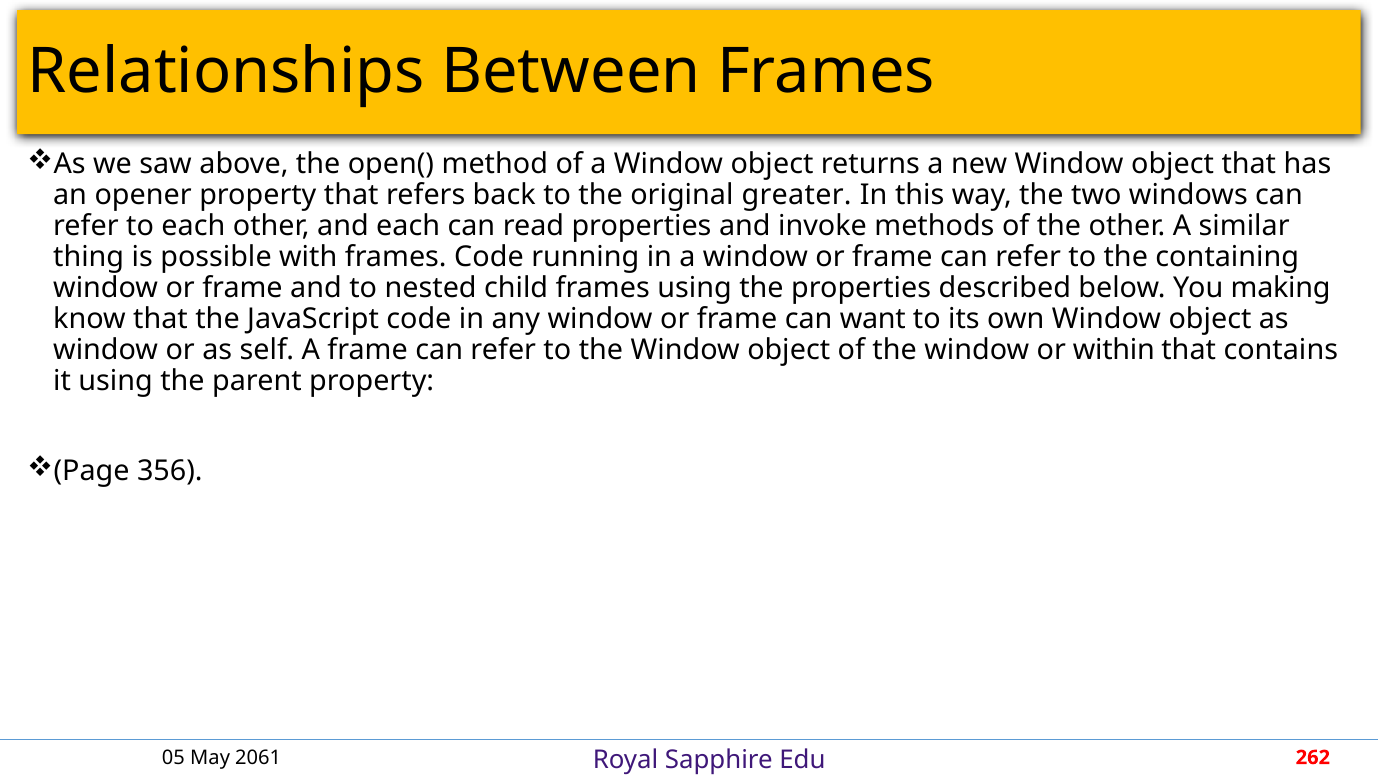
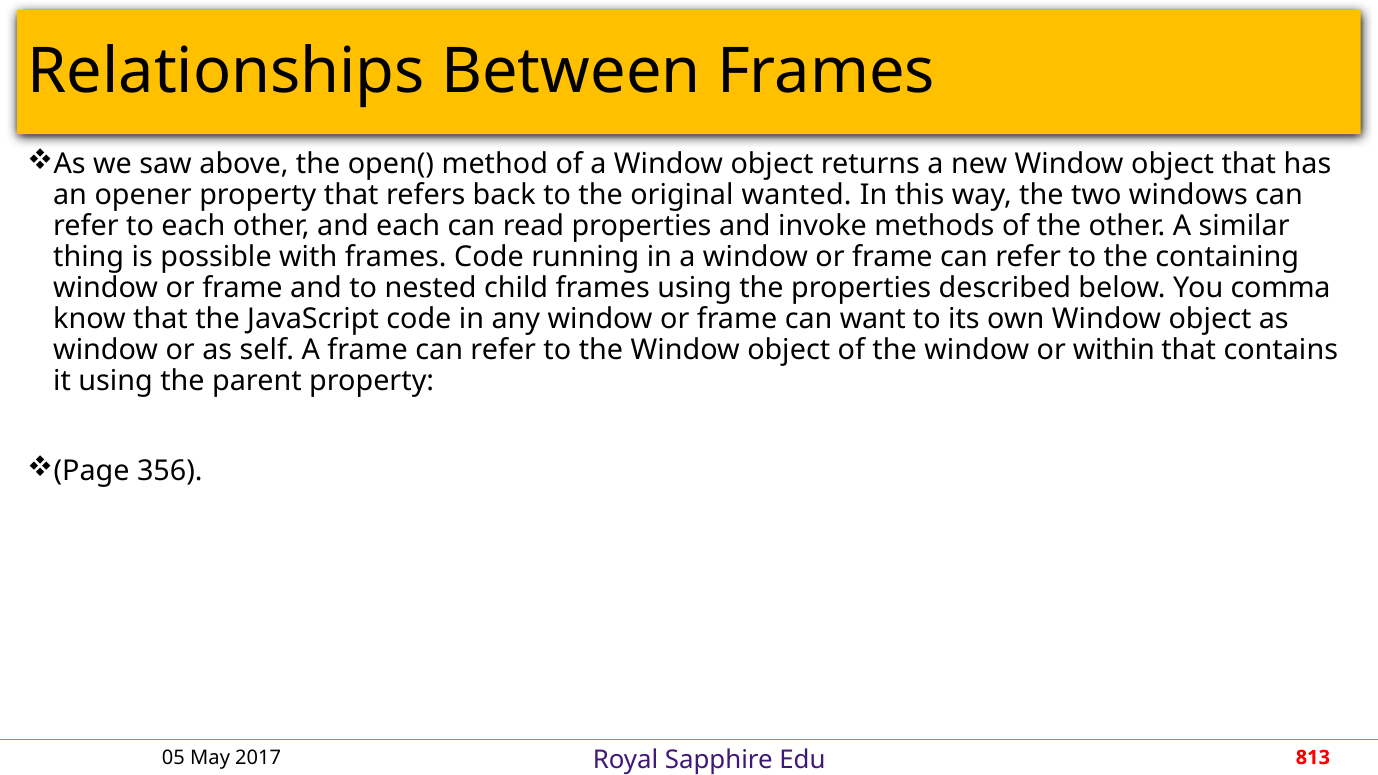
greater: greater -> wanted (797, 195)
making: making -> comma (1281, 288)
2061: 2061 -> 2017 (258, 758)
262: 262 -> 813 (1313, 758)
